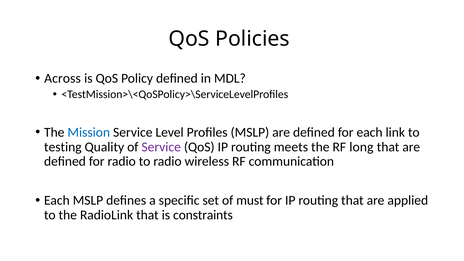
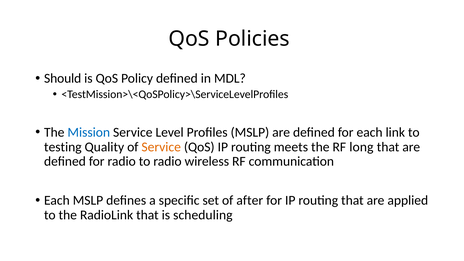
Across: Across -> Should (63, 78)
Service colour: purple -> orange (161, 147)
must: must -> after (250, 200)
constraints: constraints -> scheduling (203, 215)
